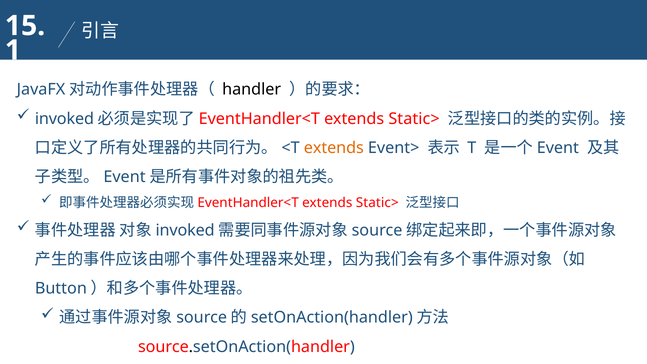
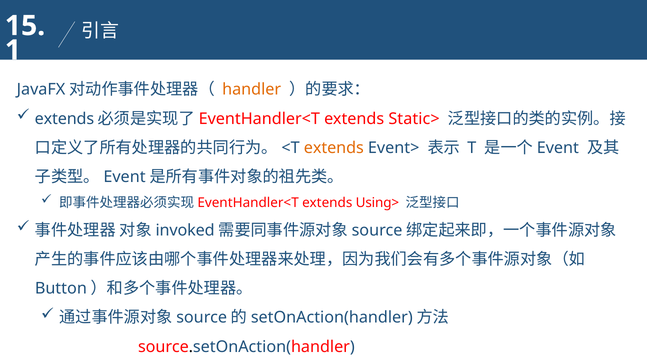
handler colour: black -> orange (252, 90)
invoked: invoked -> extends (64, 119)
Static>: Static> -> Using> (377, 203)
